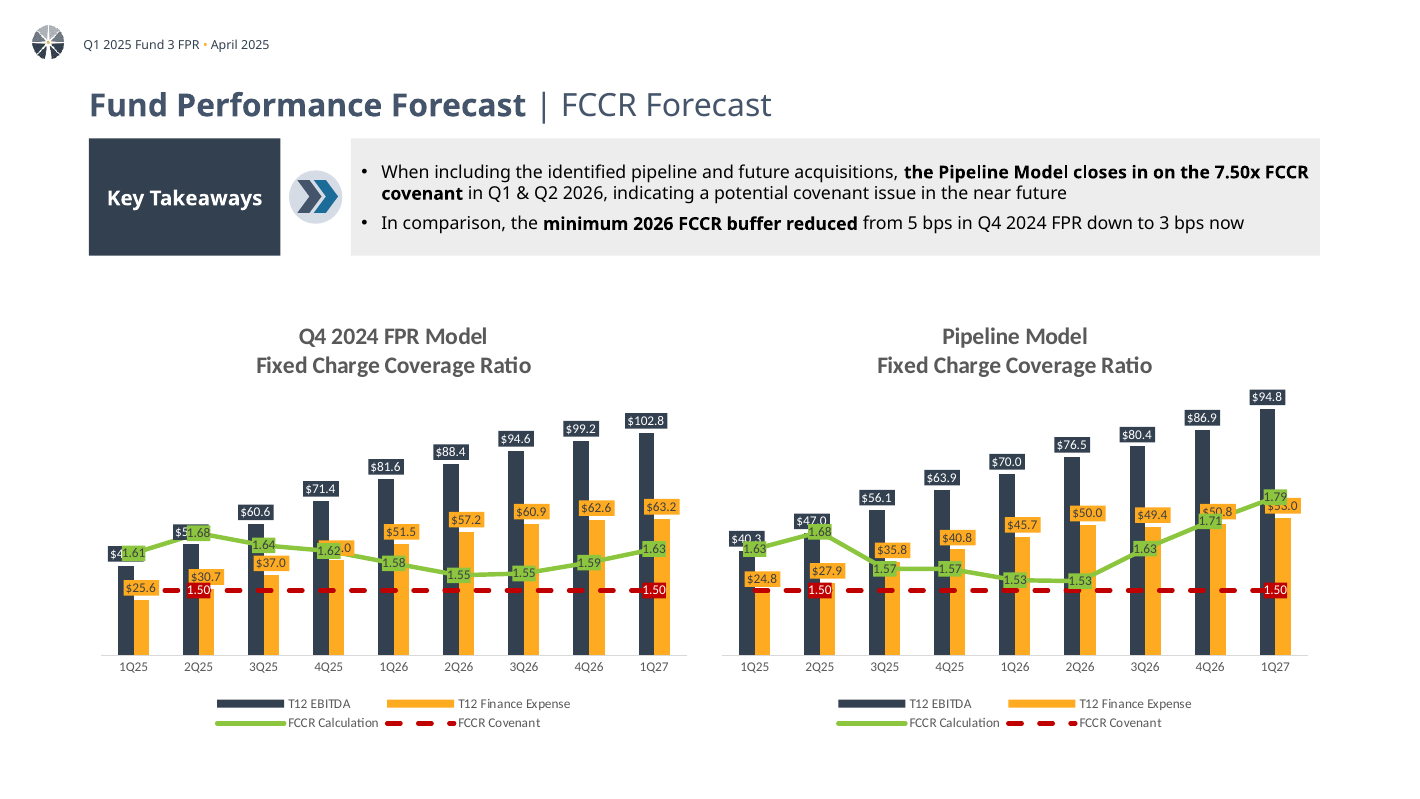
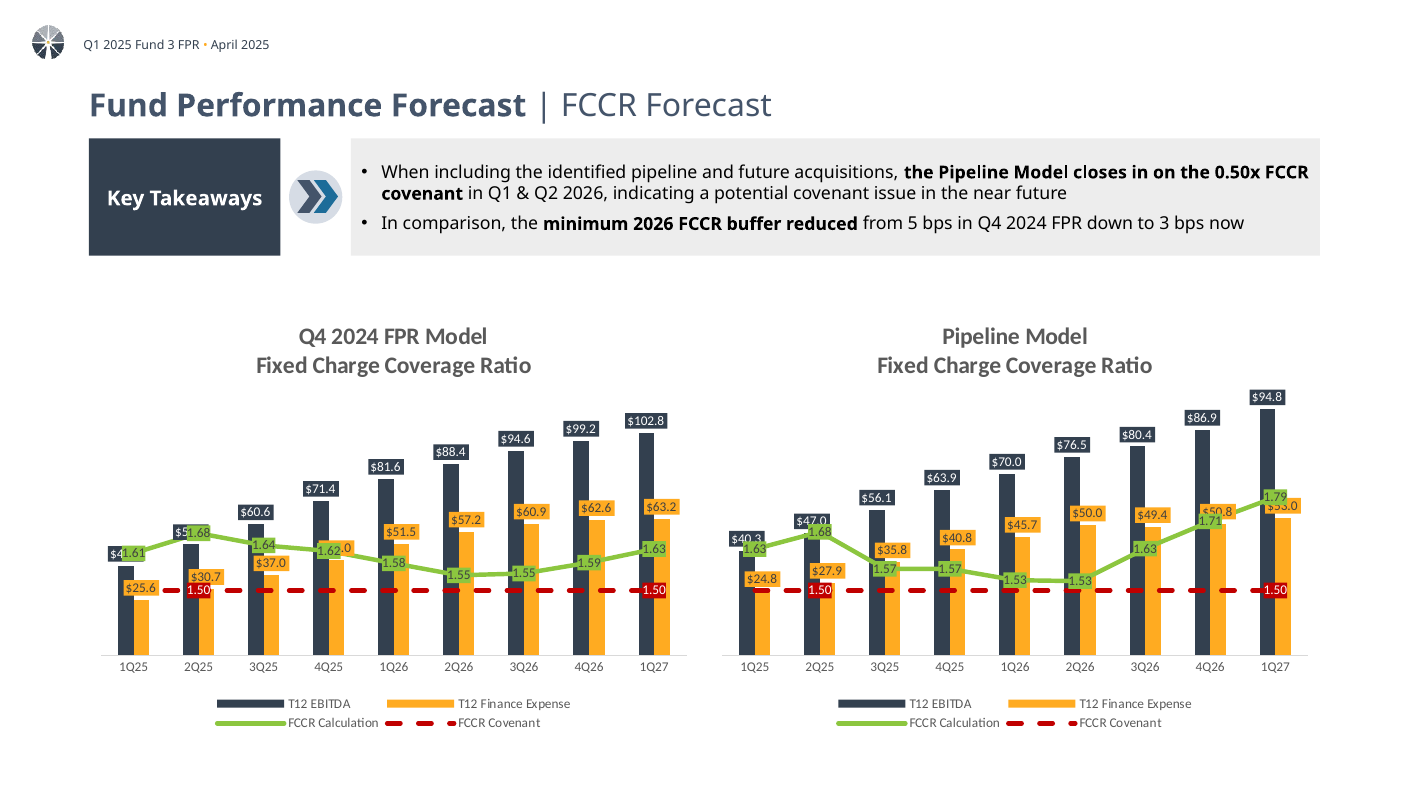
7.50x: 7.50x -> 0.50x (1237, 172)
